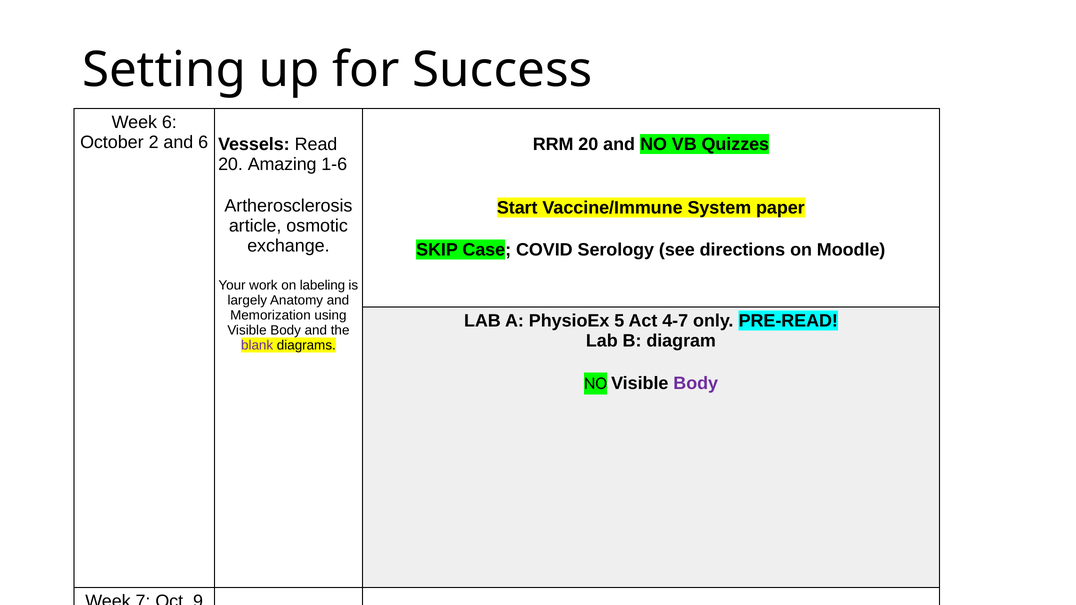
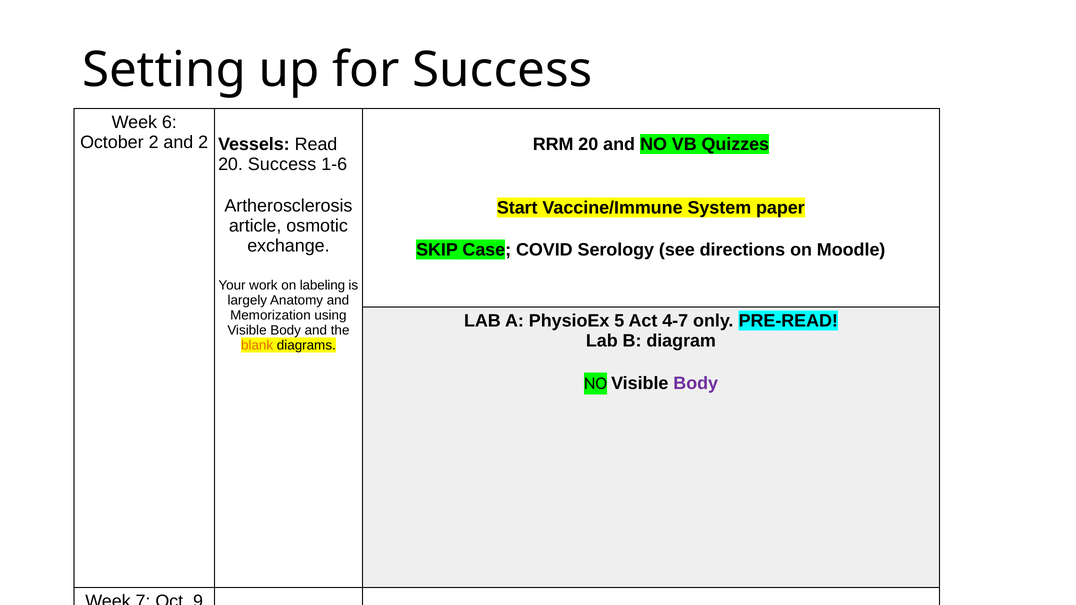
2 and 6: 6 -> 2 (203, 142)
20 Amazing: Amazing -> Success (282, 164)
blank colour: purple -> orange (257, 346)
